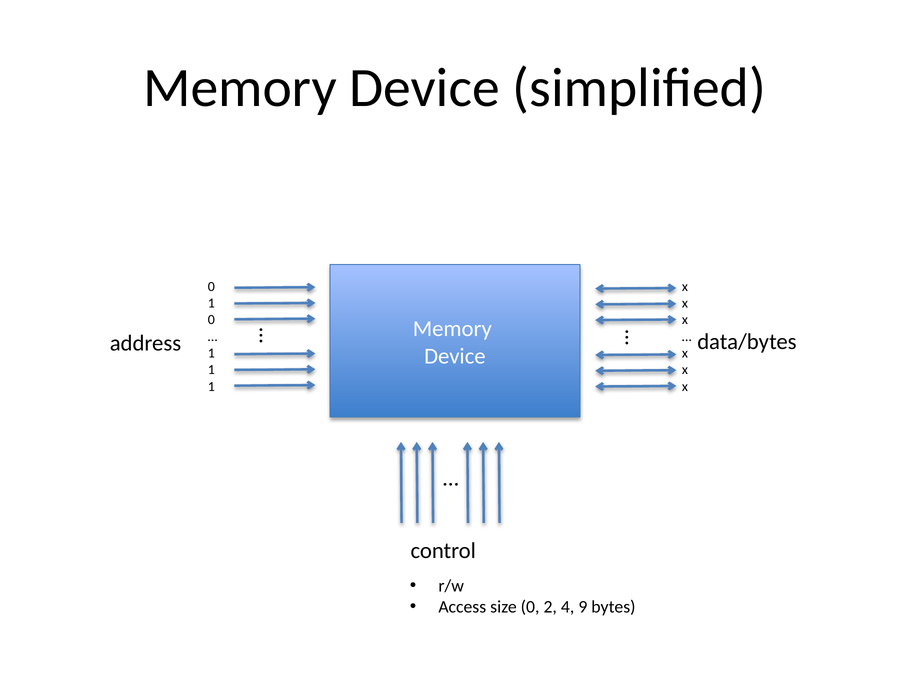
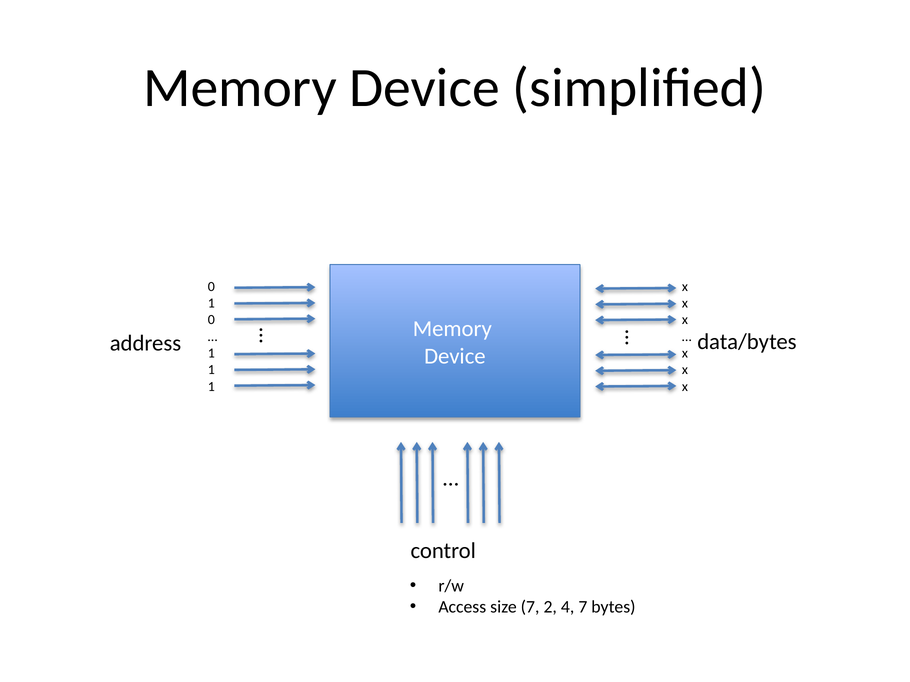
size 0: 0 -> 7 (530, 607)
4 9: 9 -> 7 (583, 607)
